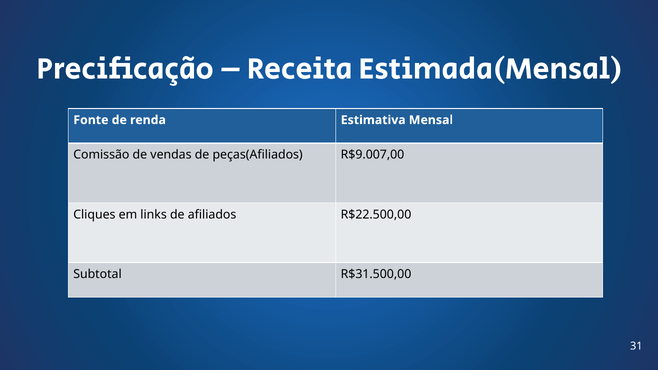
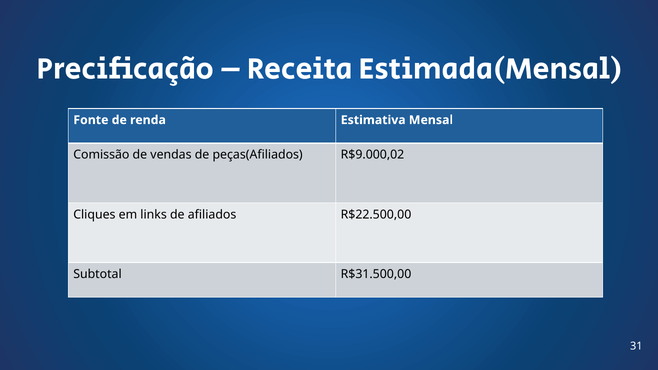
R$9.007,00: R$9.007,00 -> R$9.000,02 (372, 155)
